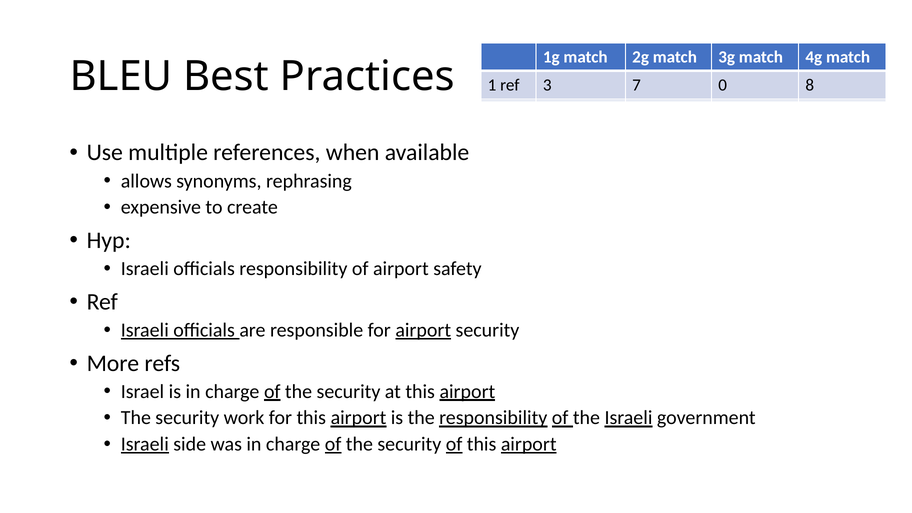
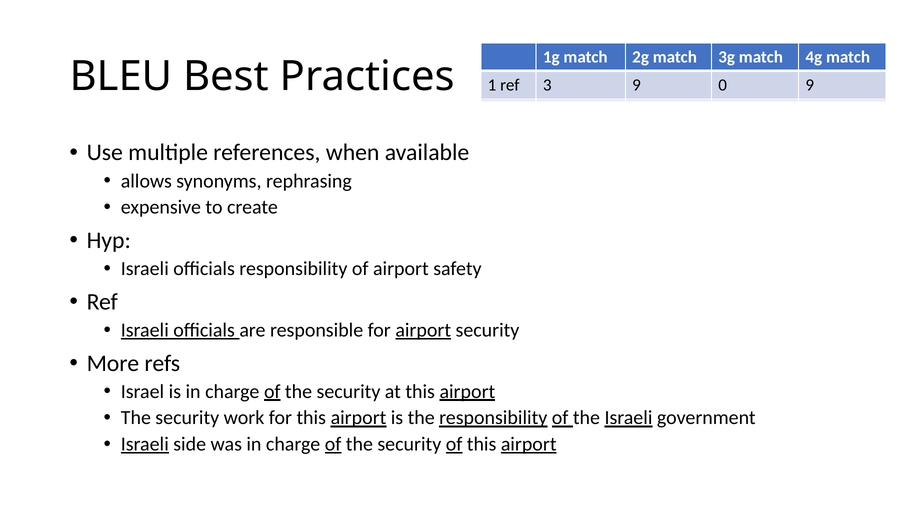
3 7: 7 -> 9 (637, 85)
0 8: 8 -> 9 (810, 85)
